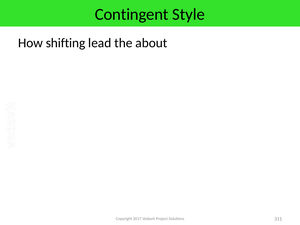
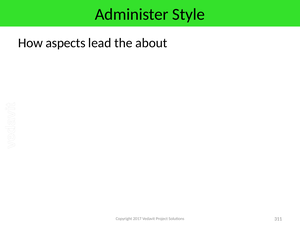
Contingent: Contingent -> Administer (132, 14)
shifting: shifting -> aspects (66, 43)
